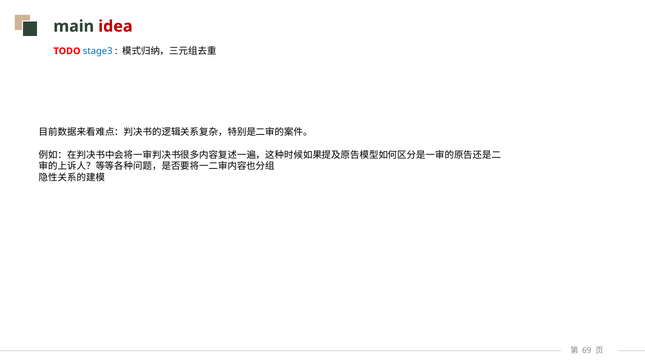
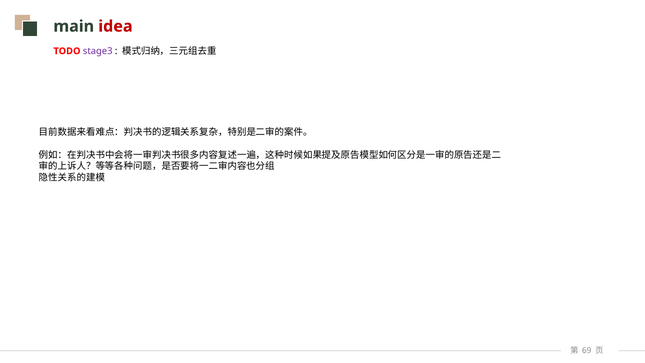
stage3 colour: blue -> purple (98, 51)
